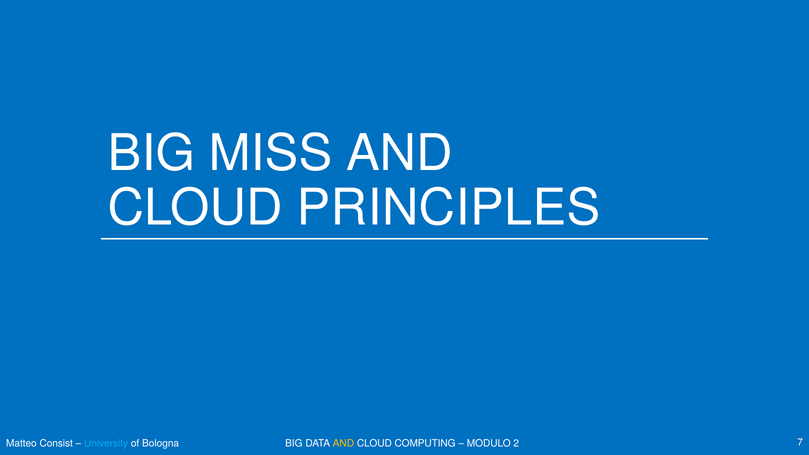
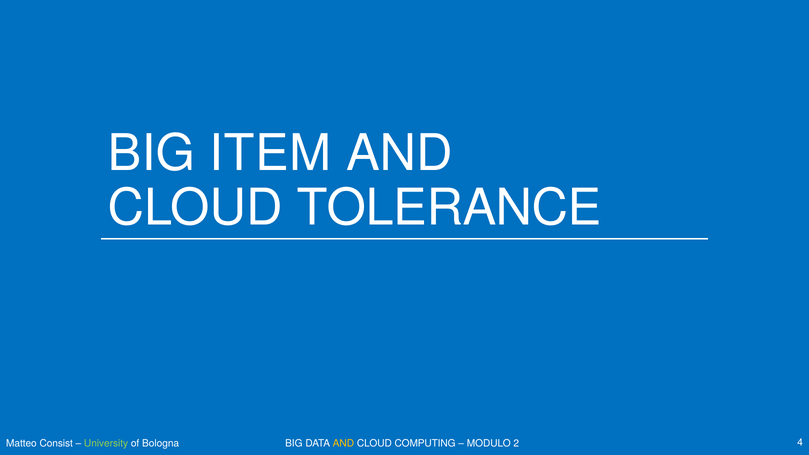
MISS: MISS -> ITEM (270, 153)
PRINCIPLES: PRINCIPLES -> TOLERANCE (449, 208)
University colour: light blue -> light green (106, 444)
7: 7 -> 4 (800, 442)
